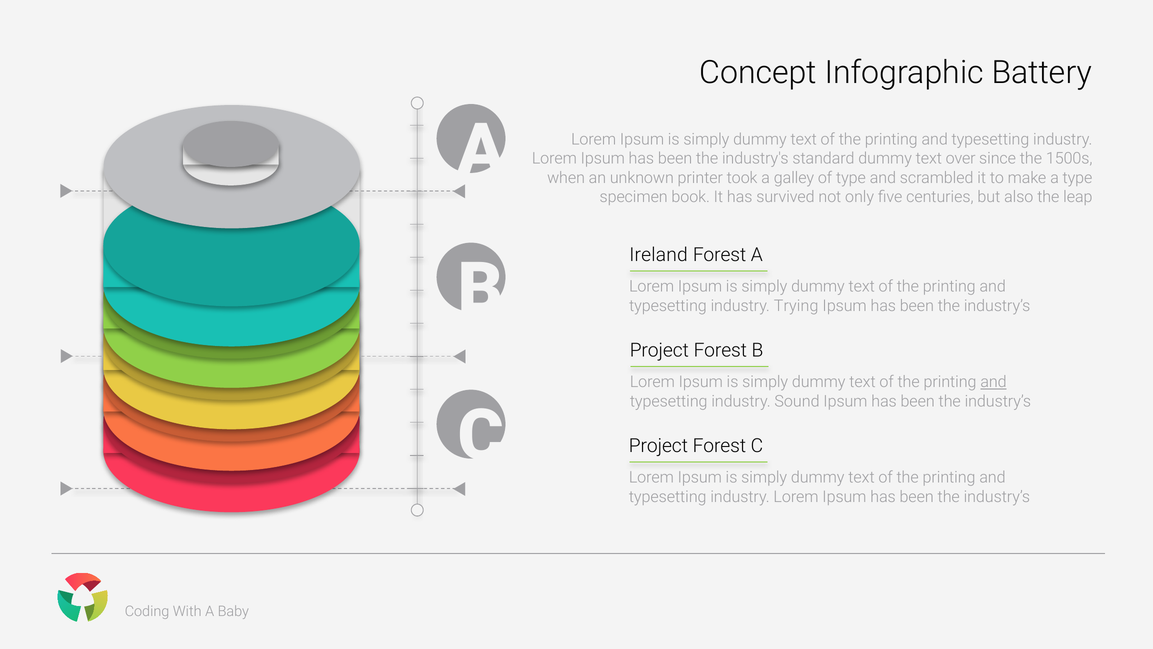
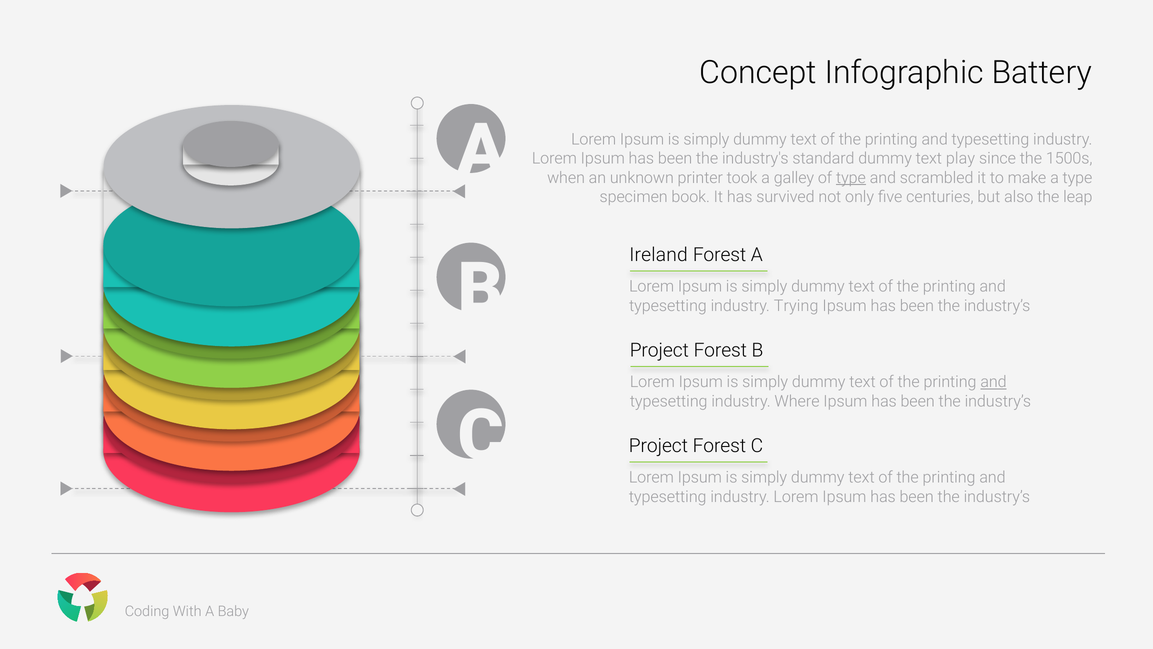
over: over -> play (960, 158)
type underline: none -> present (851, 178)
Sound: Sound -> Where (797, 401)
